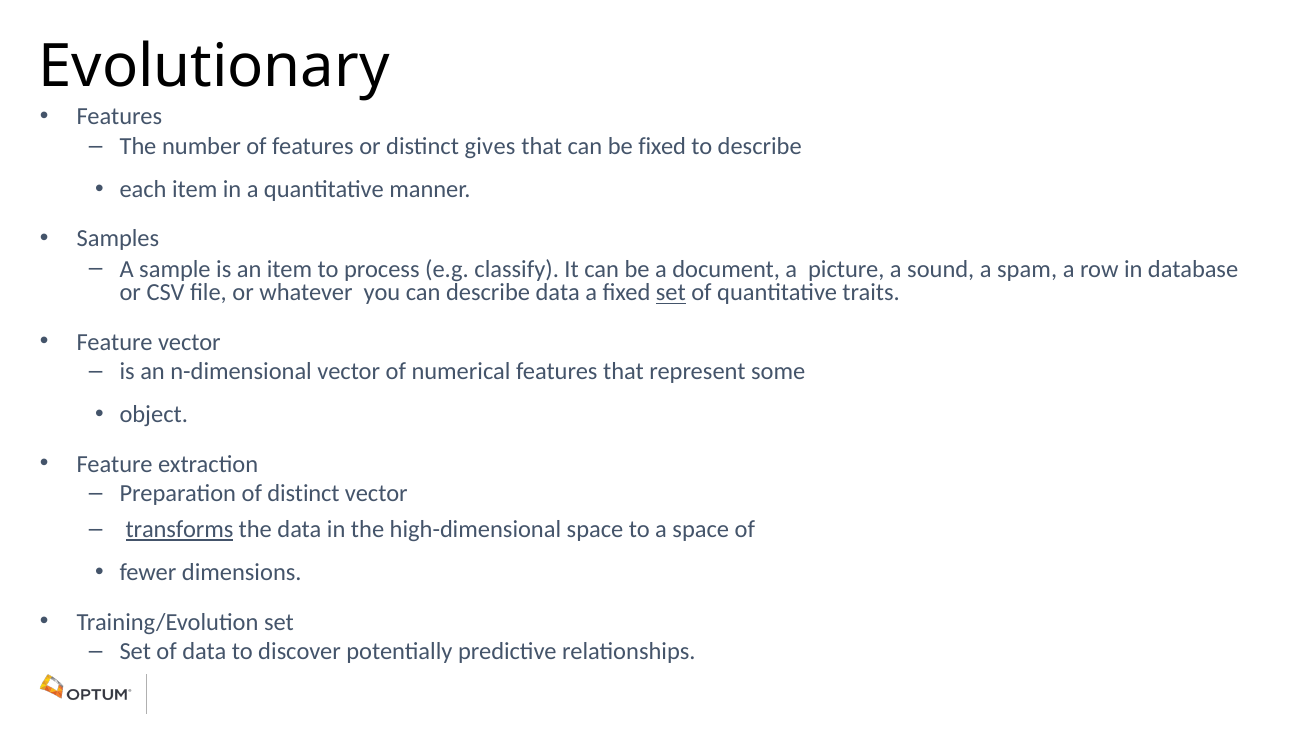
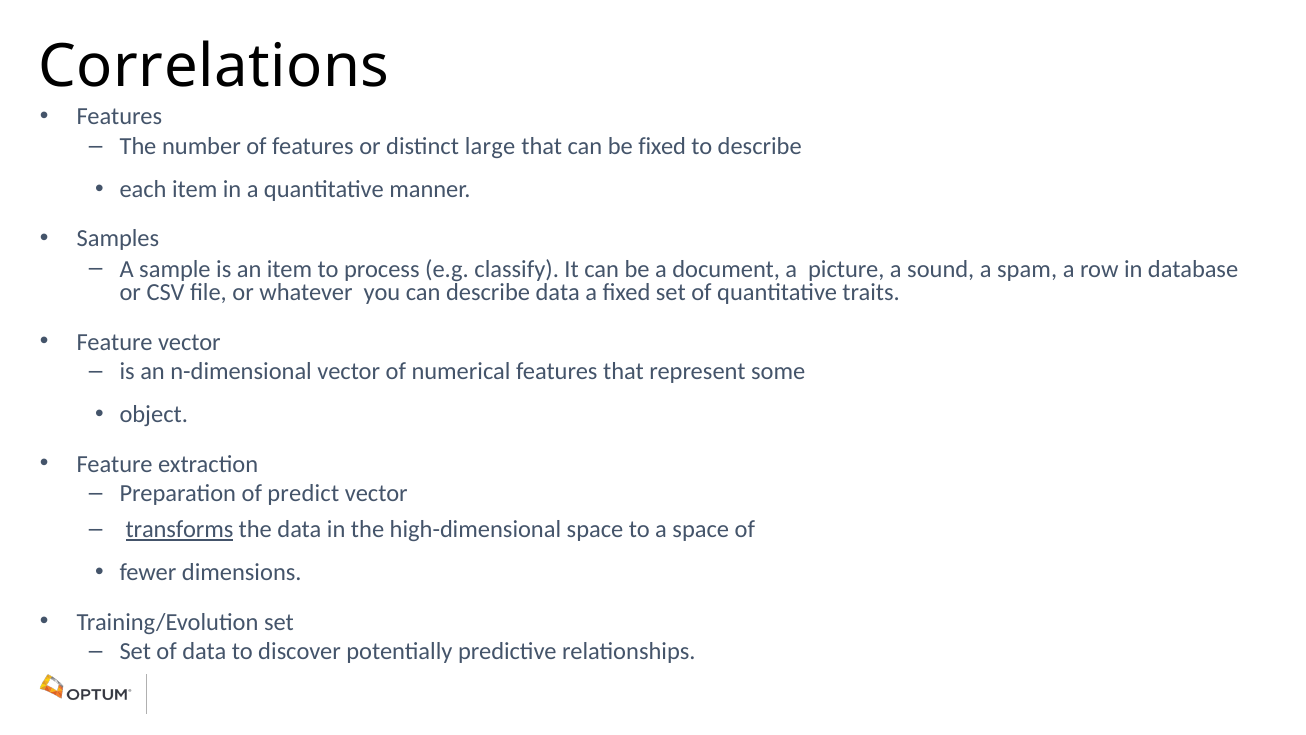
Evolutionary: Evolutionary -> Correlations (214, 66)
gives: gives -> large (490, 146)
set underline: present -> none (671, 293)
of distinct: distinct -> predict (303, 493)
